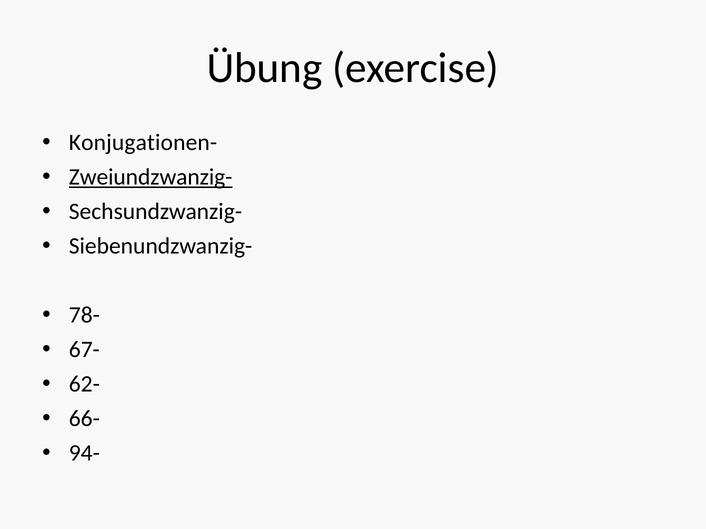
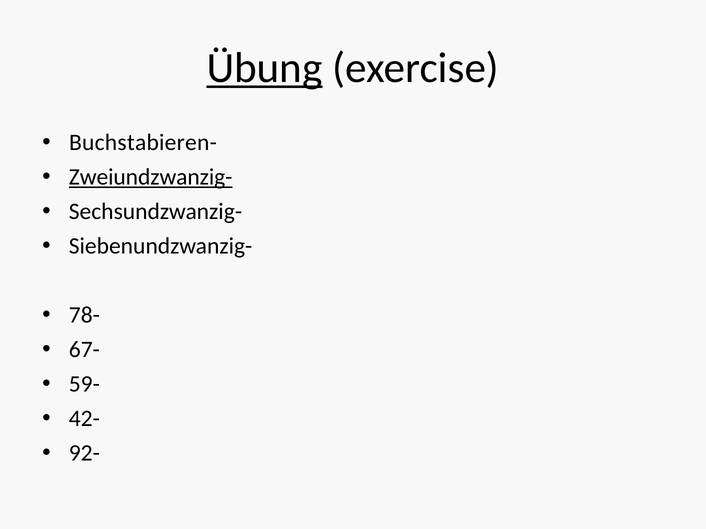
Übung underline: none -> present (264, 68)
Konjugationen-: Konjugationen- -> Buchstabieren- (143, 143)
62-: 62- -> 59- (84, 385)
66-: 66- -> 42- (84, 419)
94-: 94- -> 92- (84, 454)
